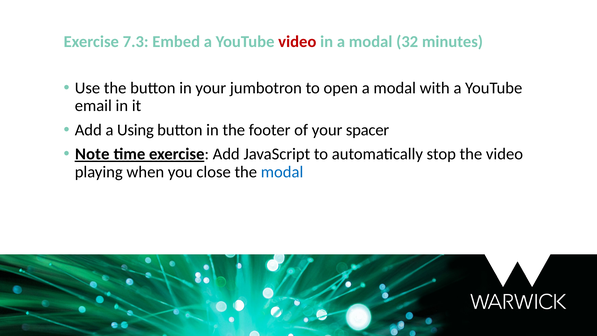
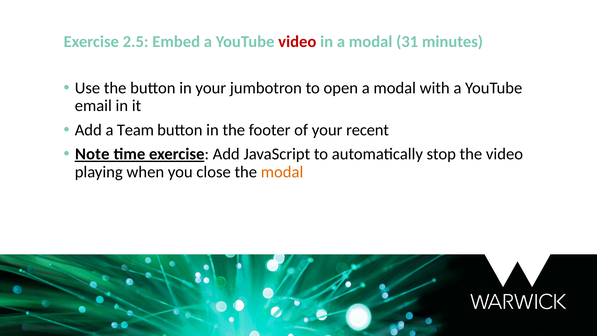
7.3: 7.3 -> 2.5 (136, 42)
32: 32 -> 31 (407, 42)
Using: Using -> Team (135, 130)
spacer: spacer -> recent (368, 130)
modal colour: blue -> orange (282, 172)
